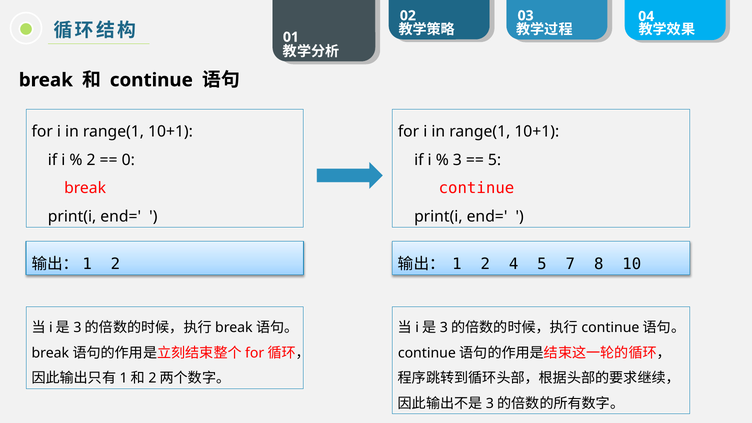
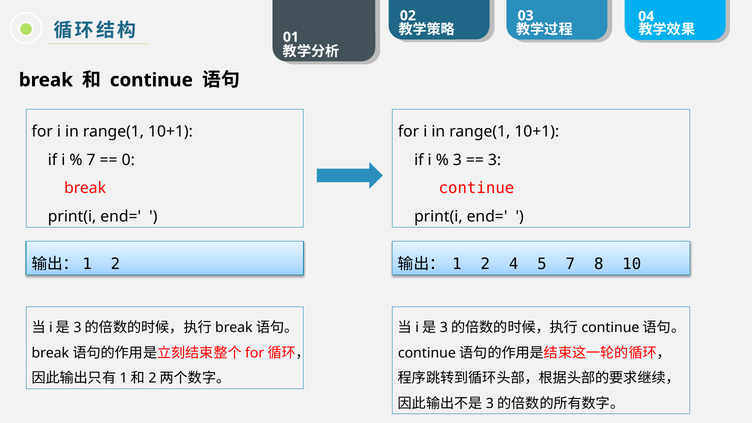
2: 2 -> 7 (91, 160)
5: 5 -> 3 (495, 160)
